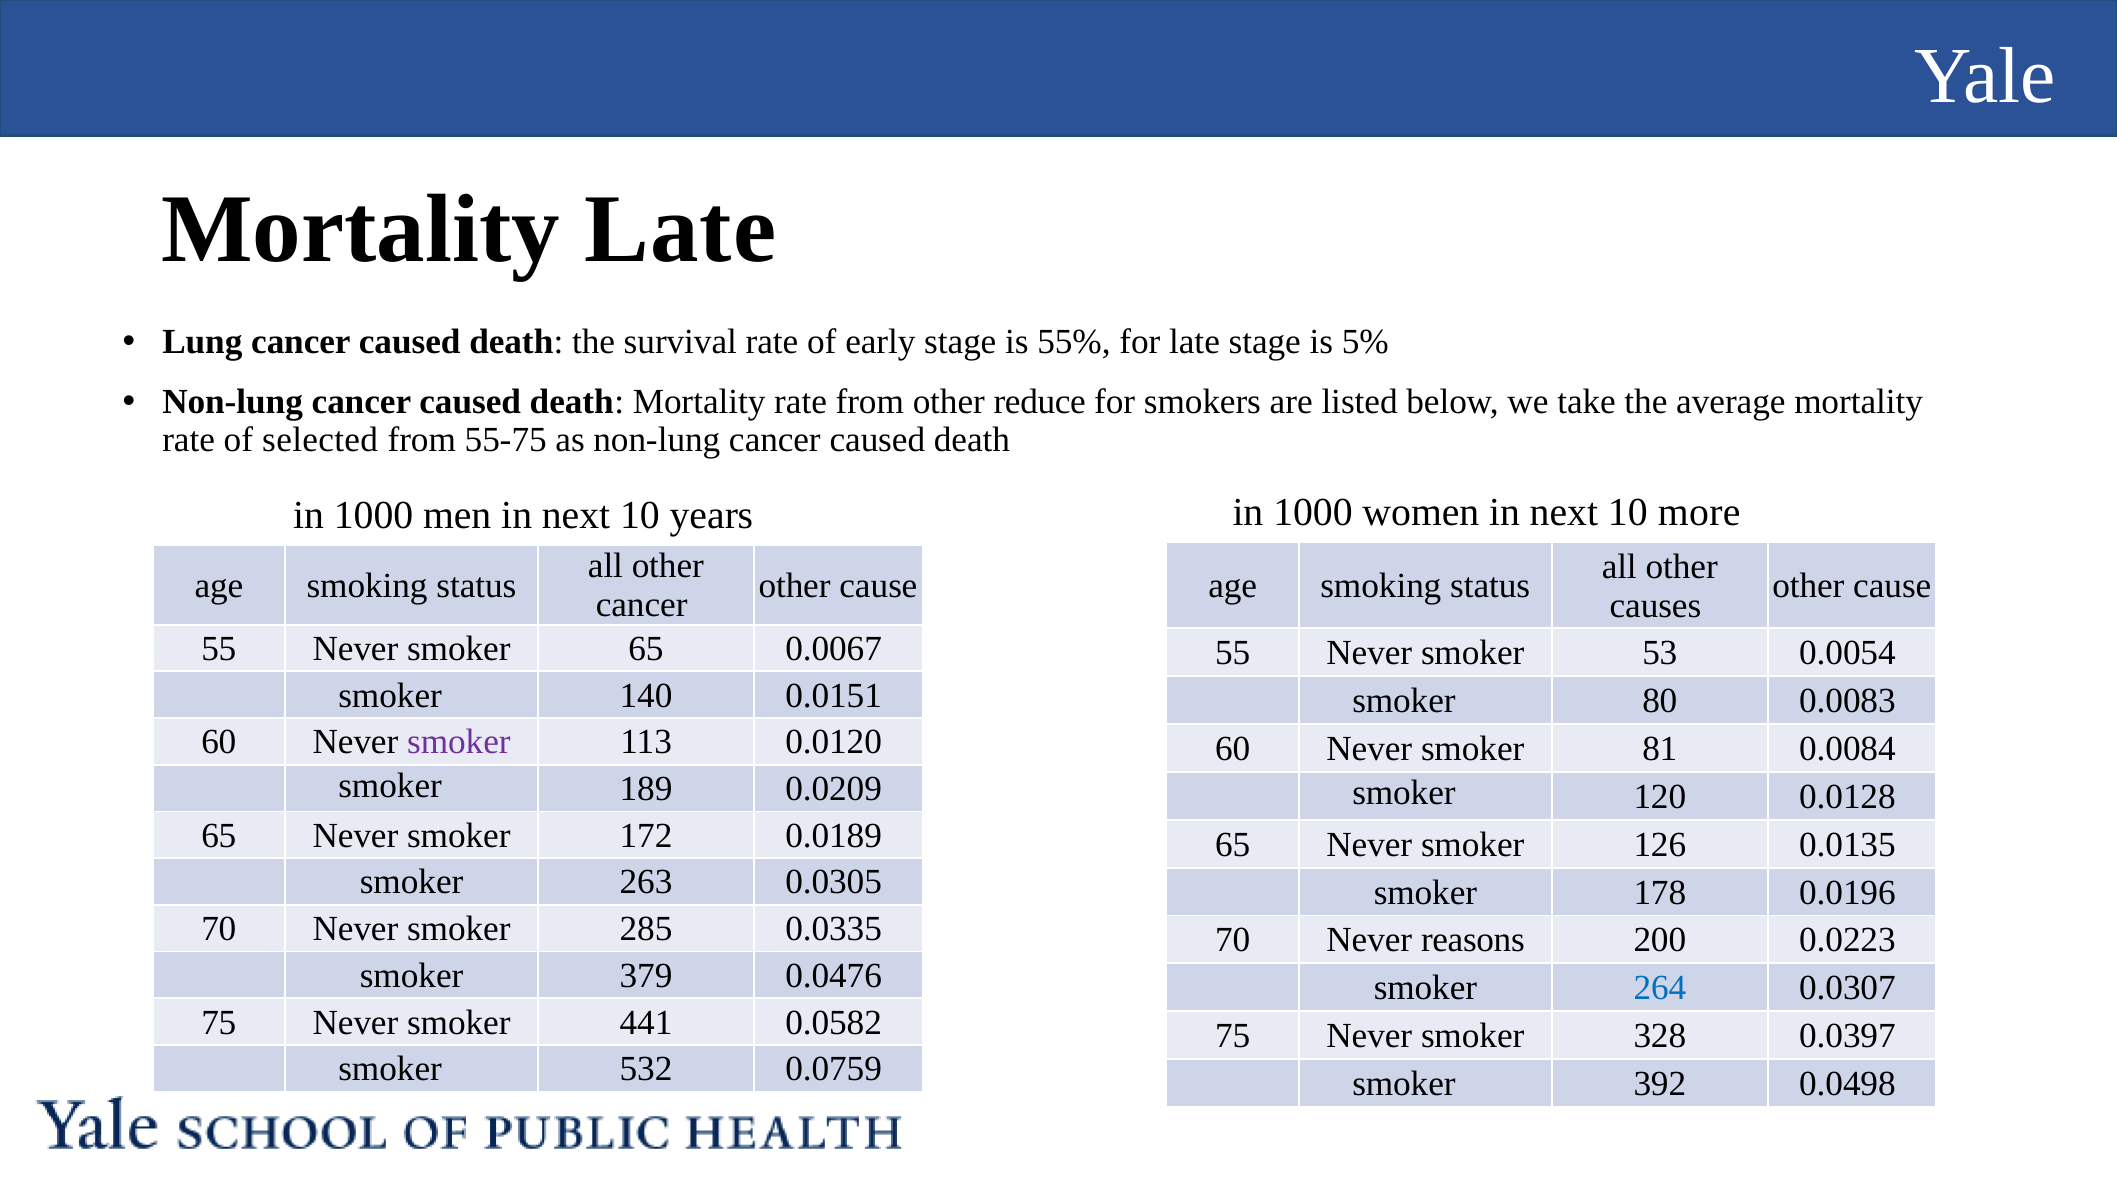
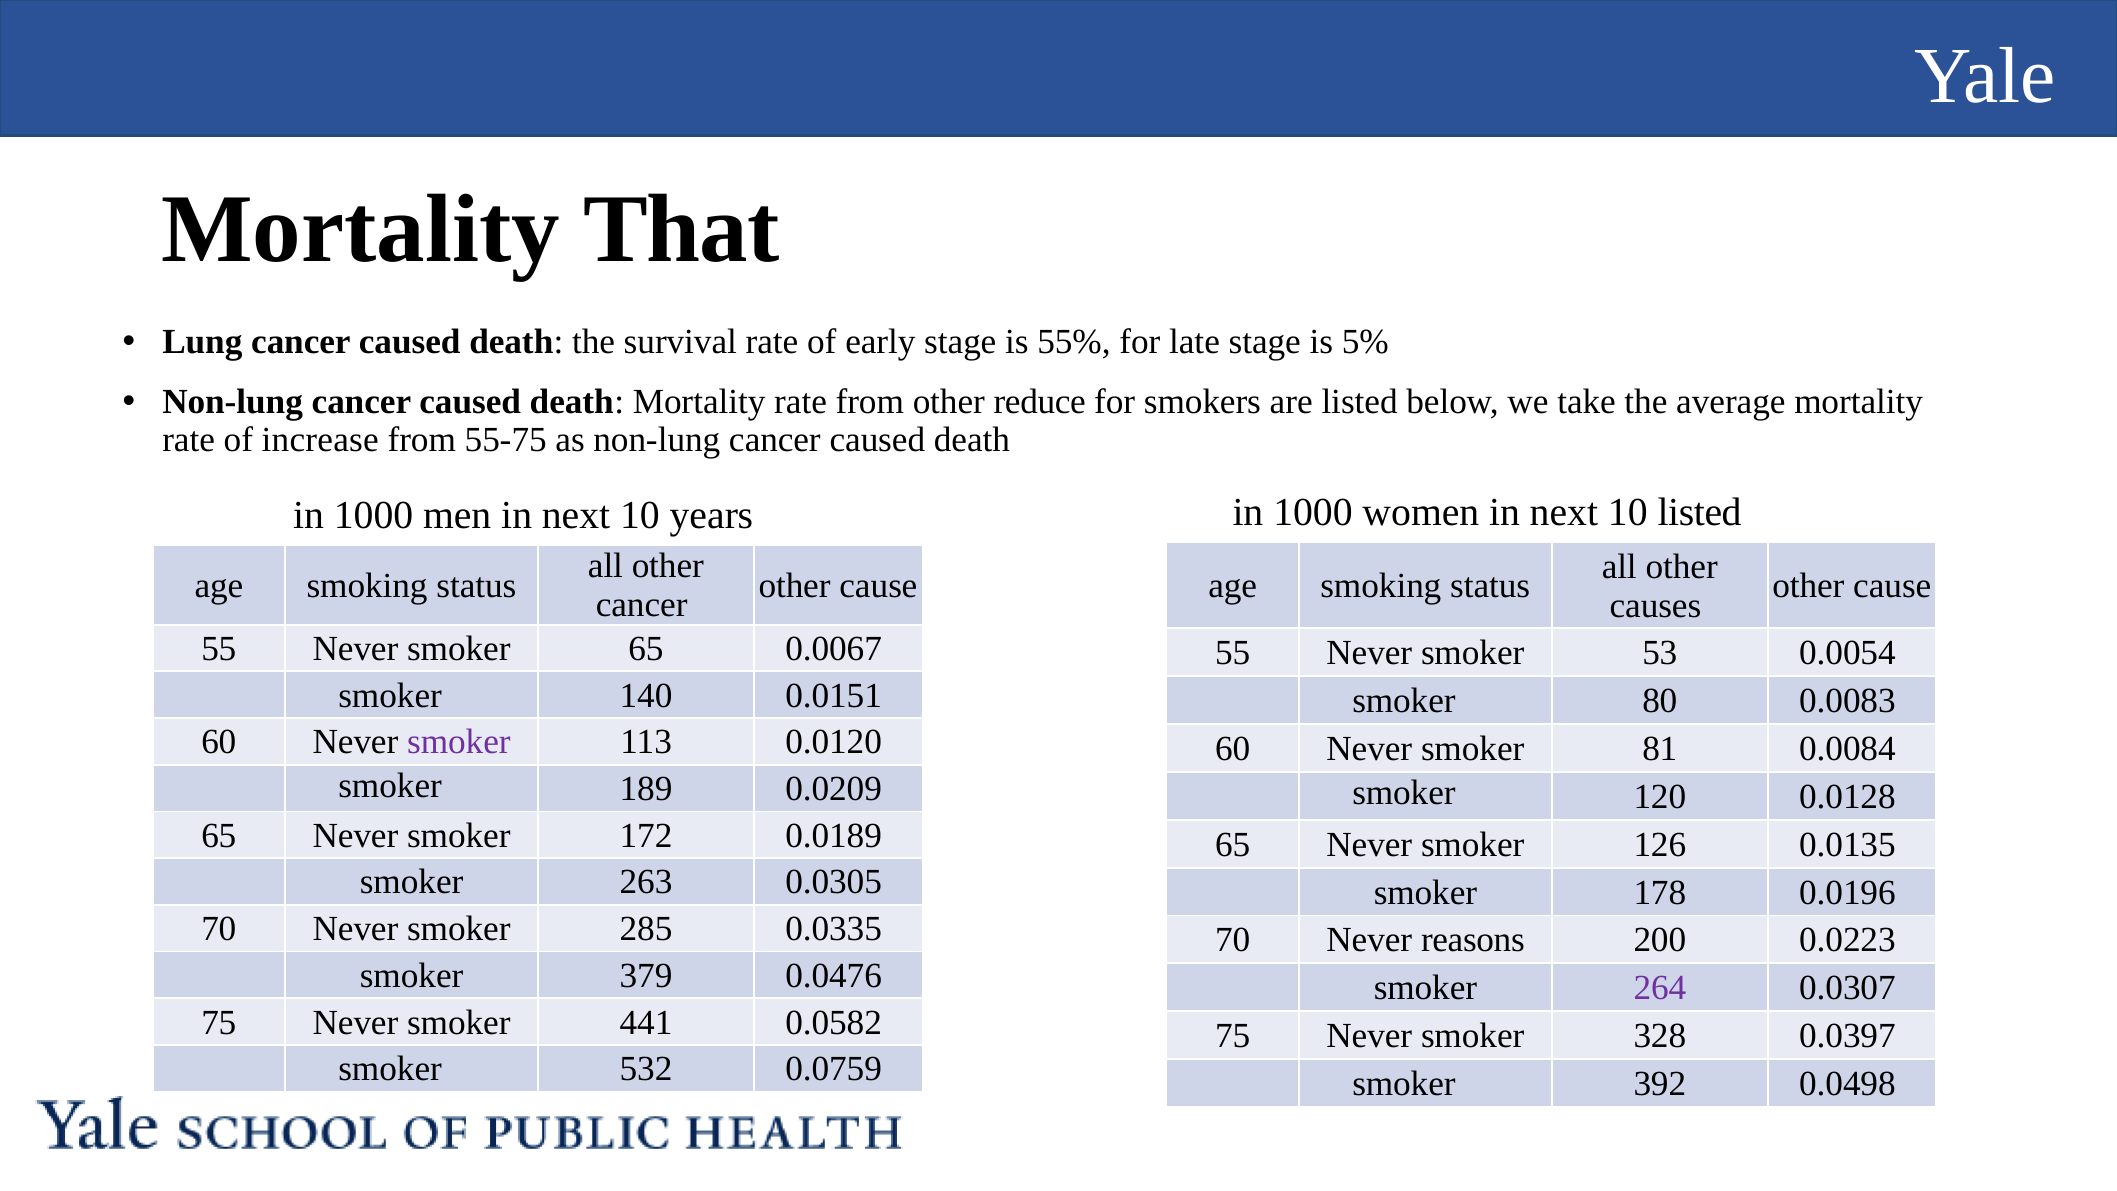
Mortality Late: Late -> That (681, 230)
selected: selected -> increase (320, 440)
10 more: more -> listed (1700, 513)
264 colour: blue -> purple (1660, 988)
